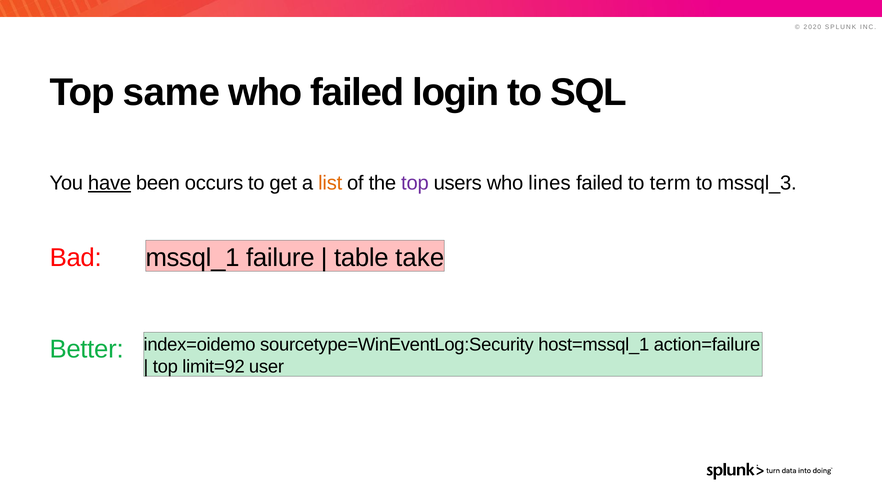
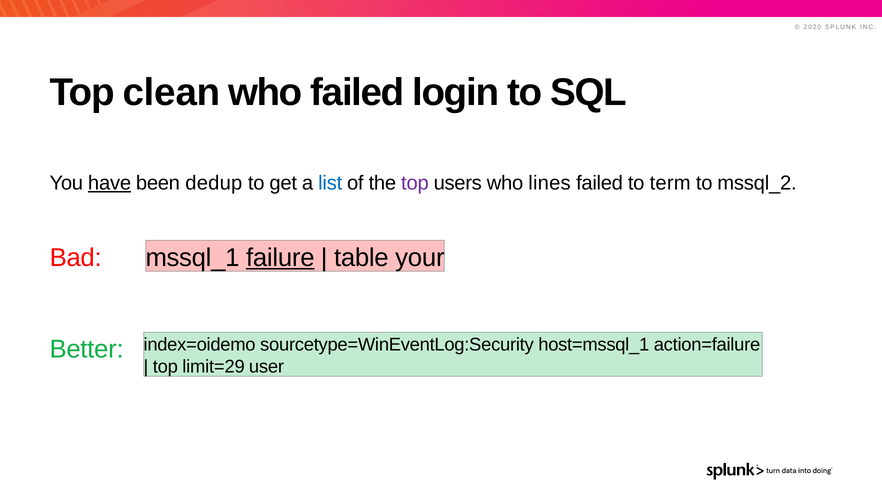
same: same -> clean (171, 92)
occurs: occurs -> dedup (214, 183)
list colour: orange -> blue (330, 183)
mssql_3: mssql_3 -> mssql_2 (757, 183)
failure underline: none -> present (280, 258)
take: take -> your (420, 258)
limit=92: limit=92 -> limit=29 (214, 367)
